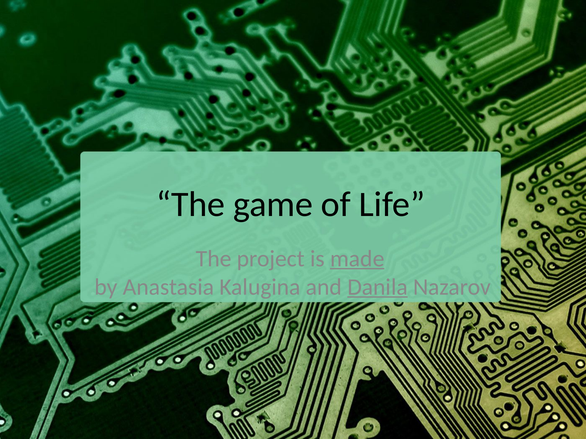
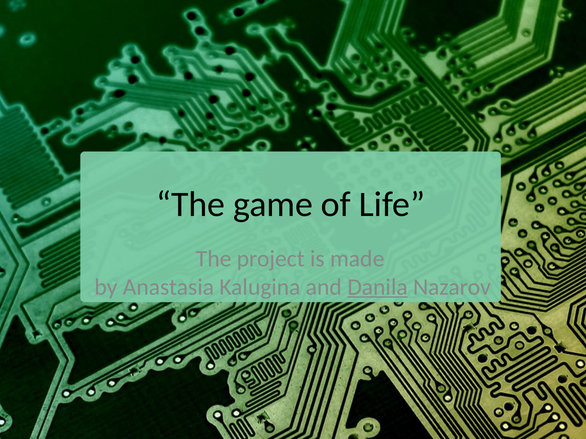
made underline: present -> none (357, 259)
